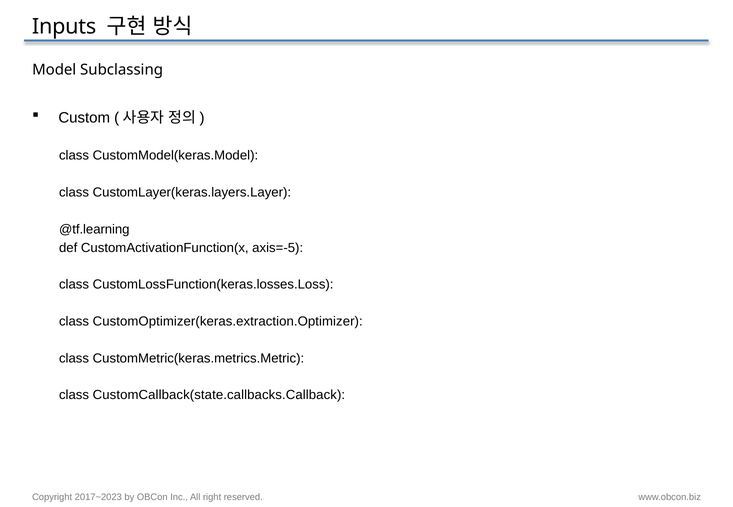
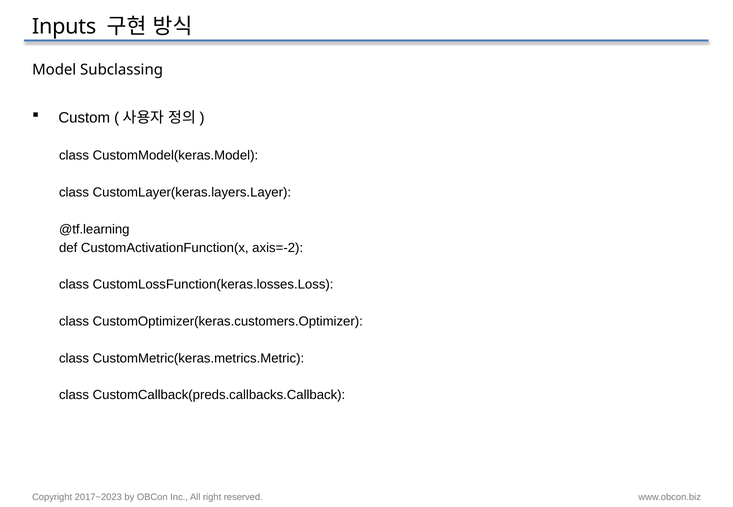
axis=-5: axis=-5 -> axis=-2 (278, 248)
CustomOptimizer(keras.extraction.Optimizer: CustomOptimizer(keras.extraction.Optimizer -> CustomOptimizer(keras.customers.Optimizer (228, 322)
CustomCallback(state.callbacks.Callback: CustomCallback(state.callbacks.Callback -> CustomCallback(preds.callbacks.Callback (219, 395)
